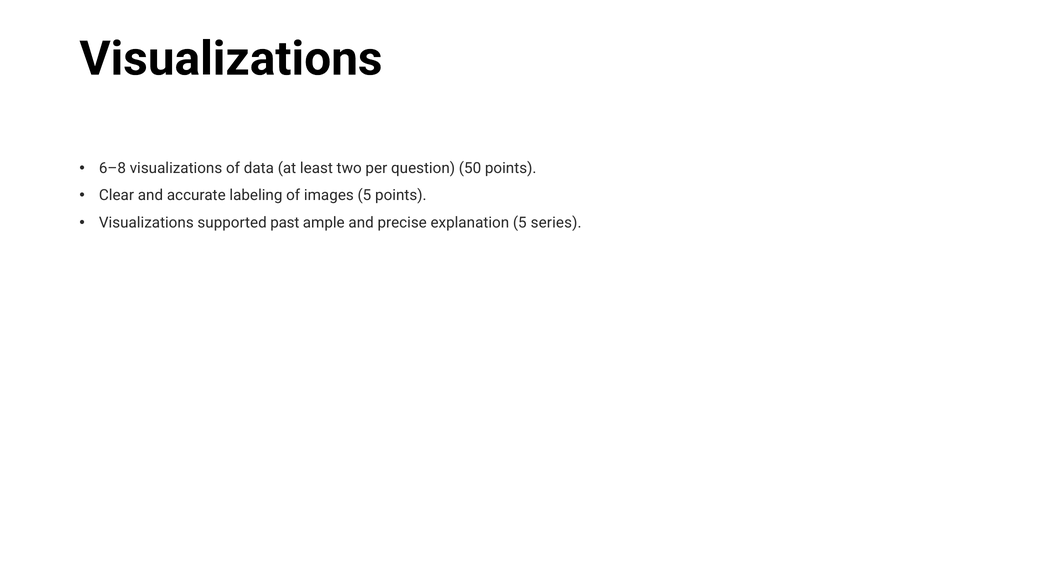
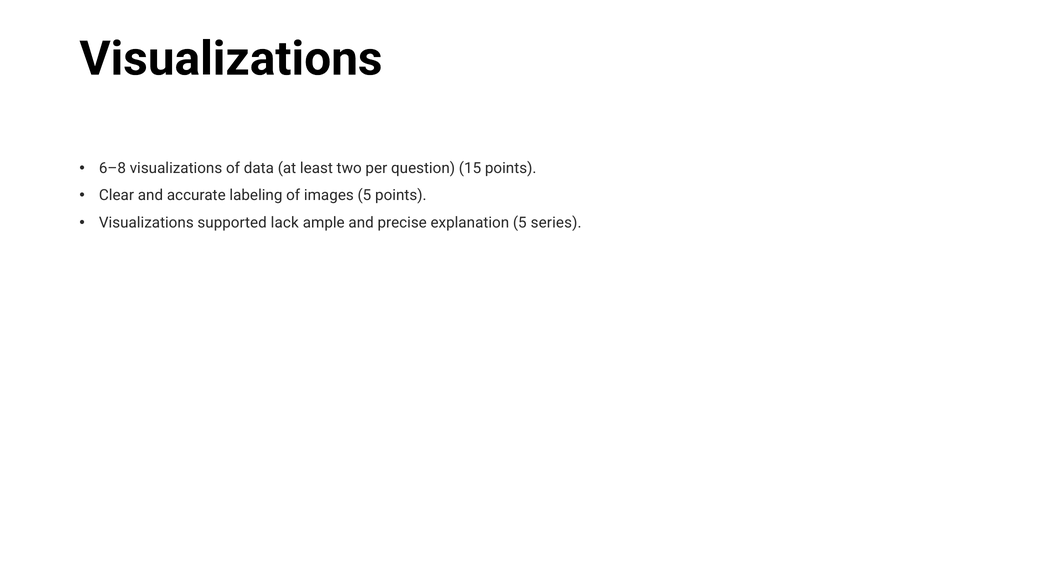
50: 50 -> 15 (470, 168)
past: past -> lack (285, 223)
